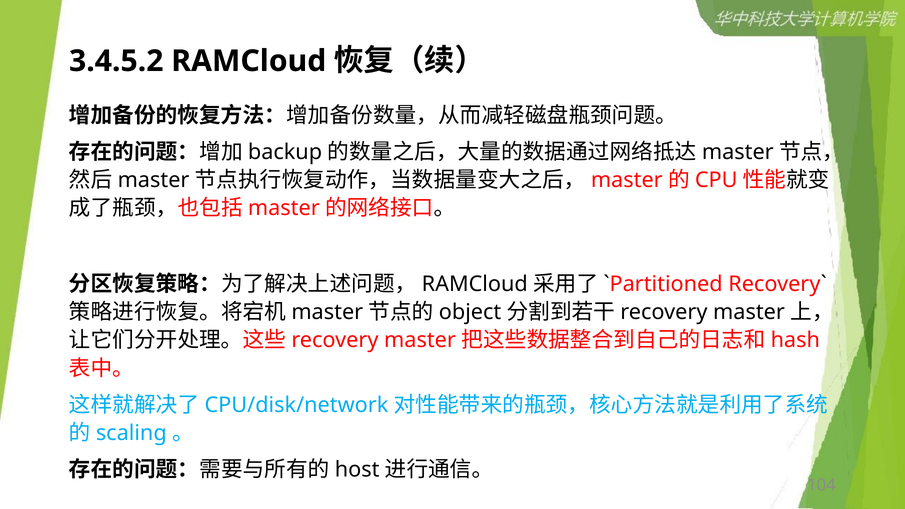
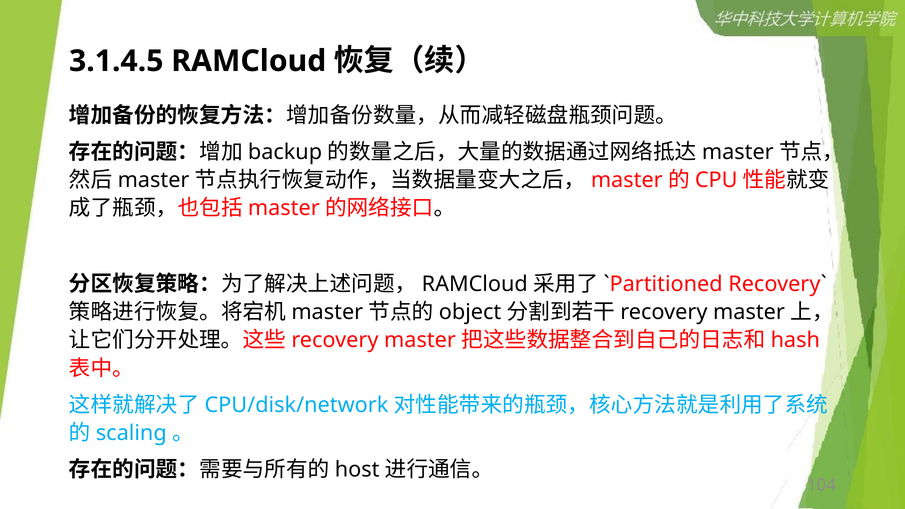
3.4.5.2: 3.4.5.2 -> 3.1.4.5 (116, 61)
